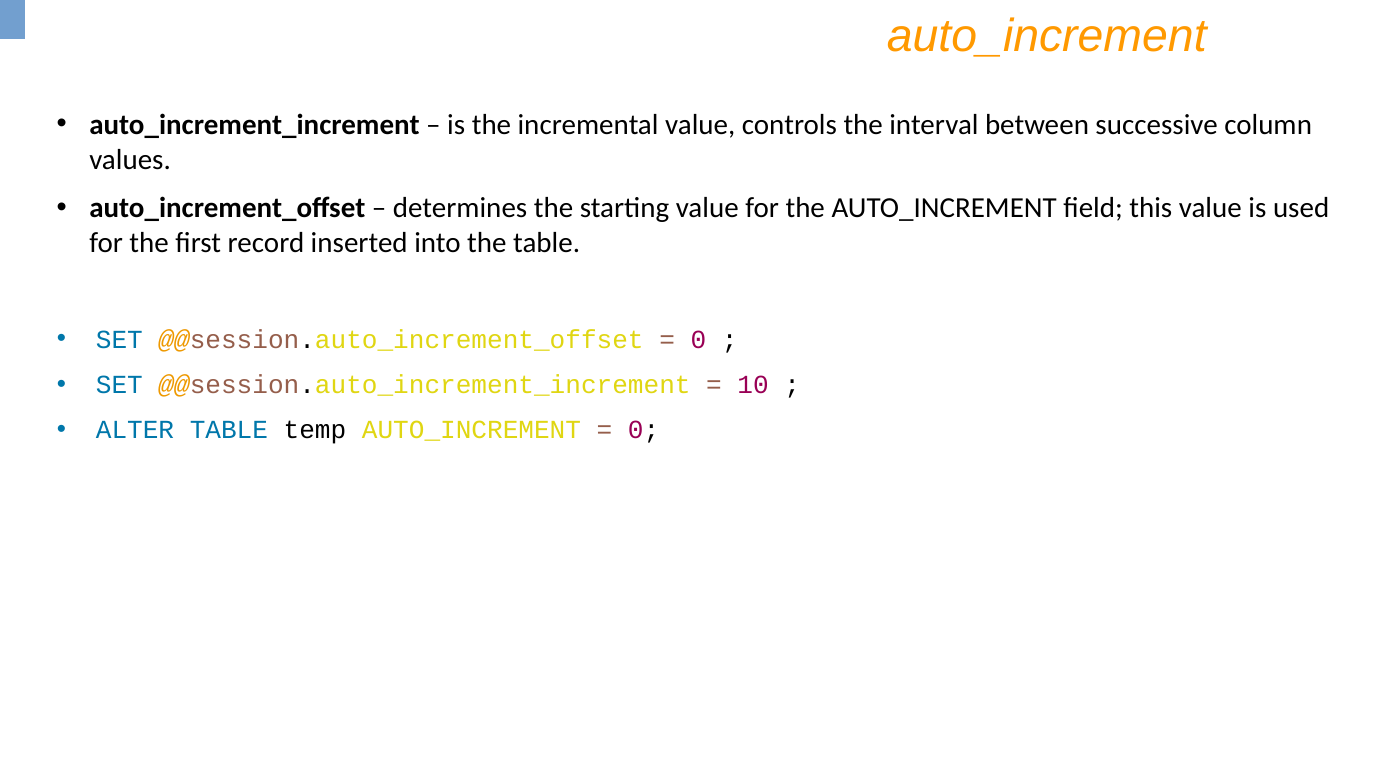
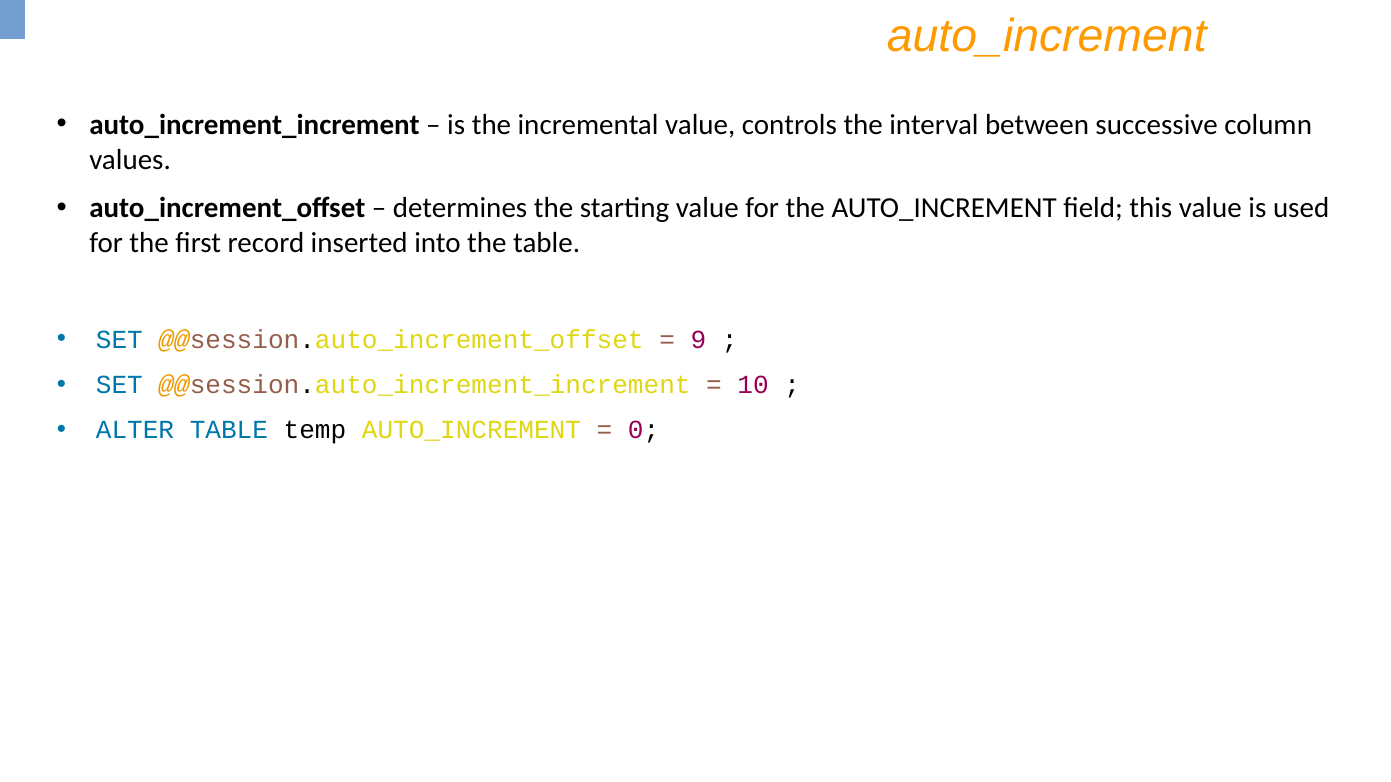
0: 0 -> 9 (698, 340)
